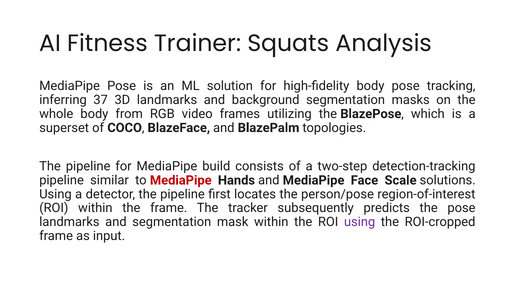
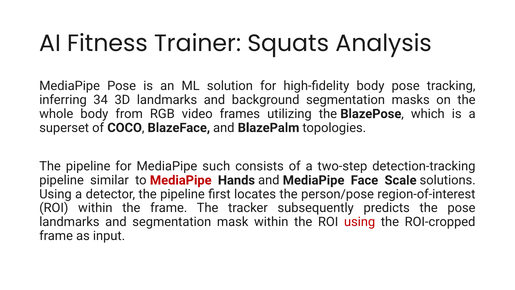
37: 37 -> 34 (101, 100)
build: build -> such (216, 166)
using colour: purple -> red (360, 222)
